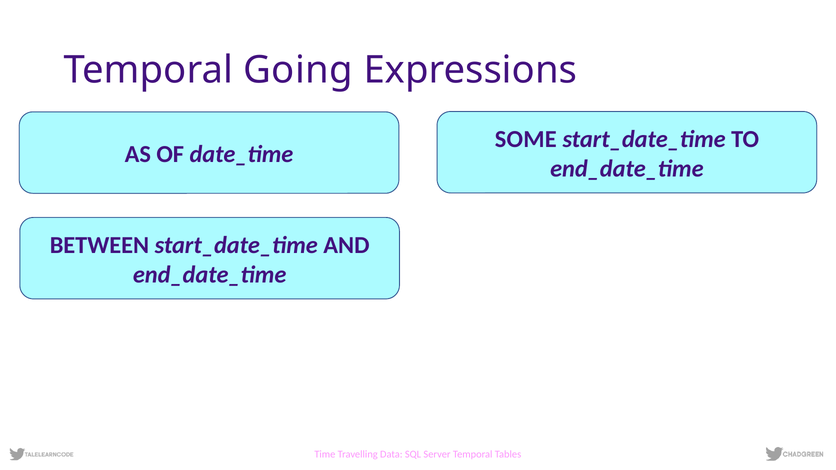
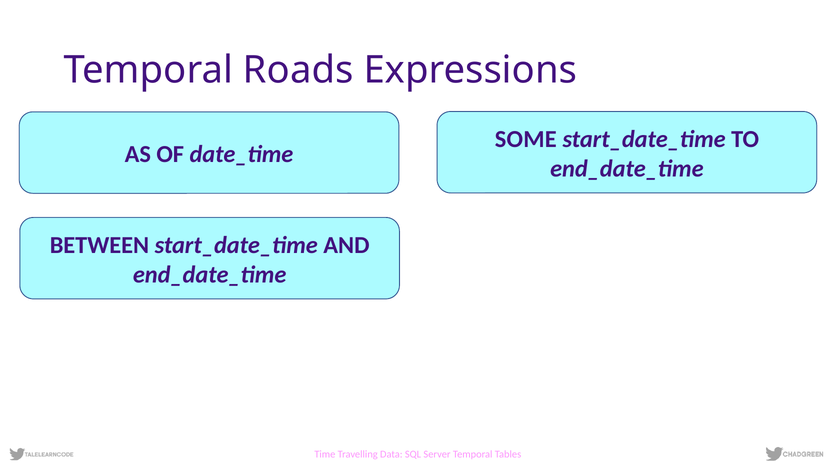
Going: Going -> Roads (298, 70)
